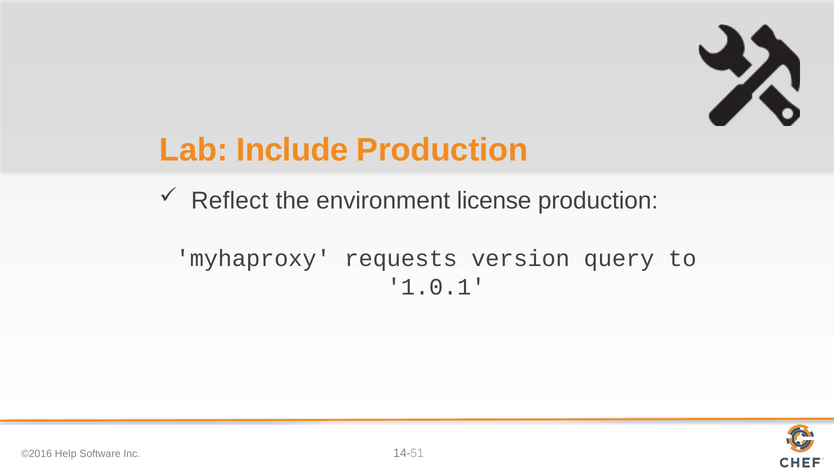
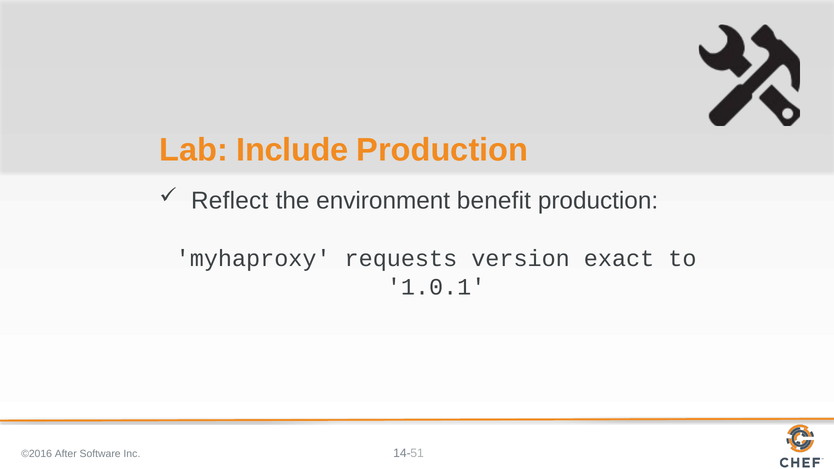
license: license -> benefit (494, 201)
query: query -> exact (619, 259)
Help: Help -> After (66, 454)
